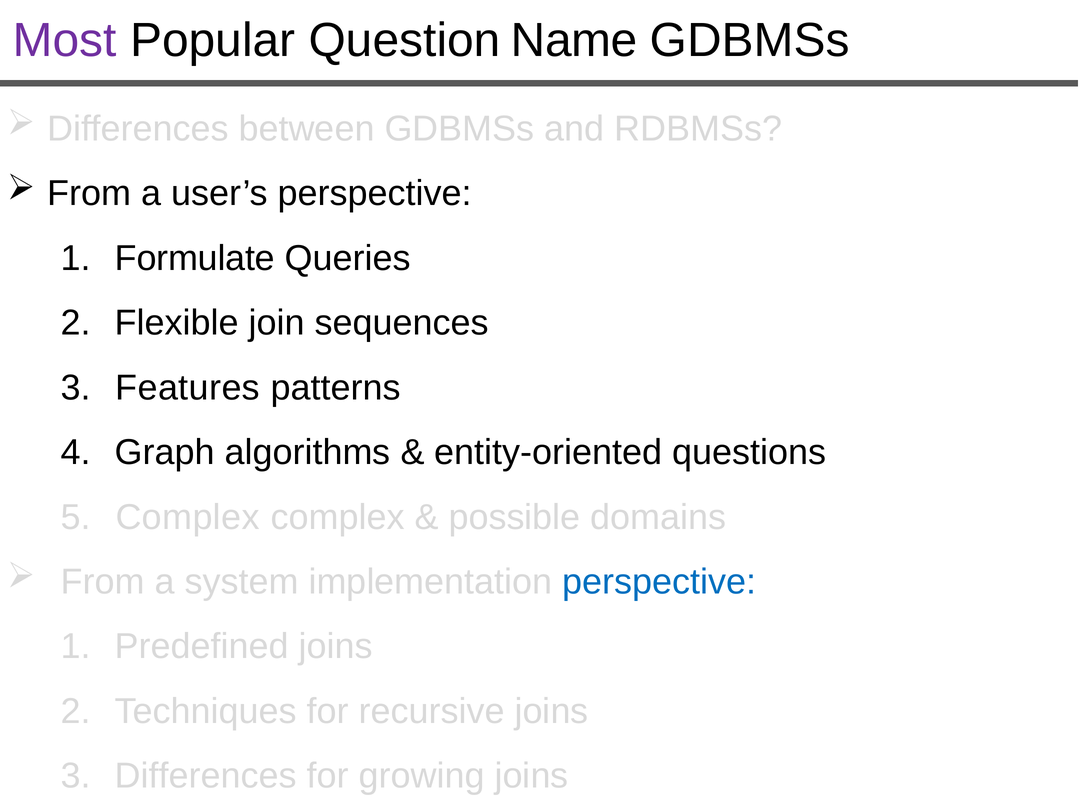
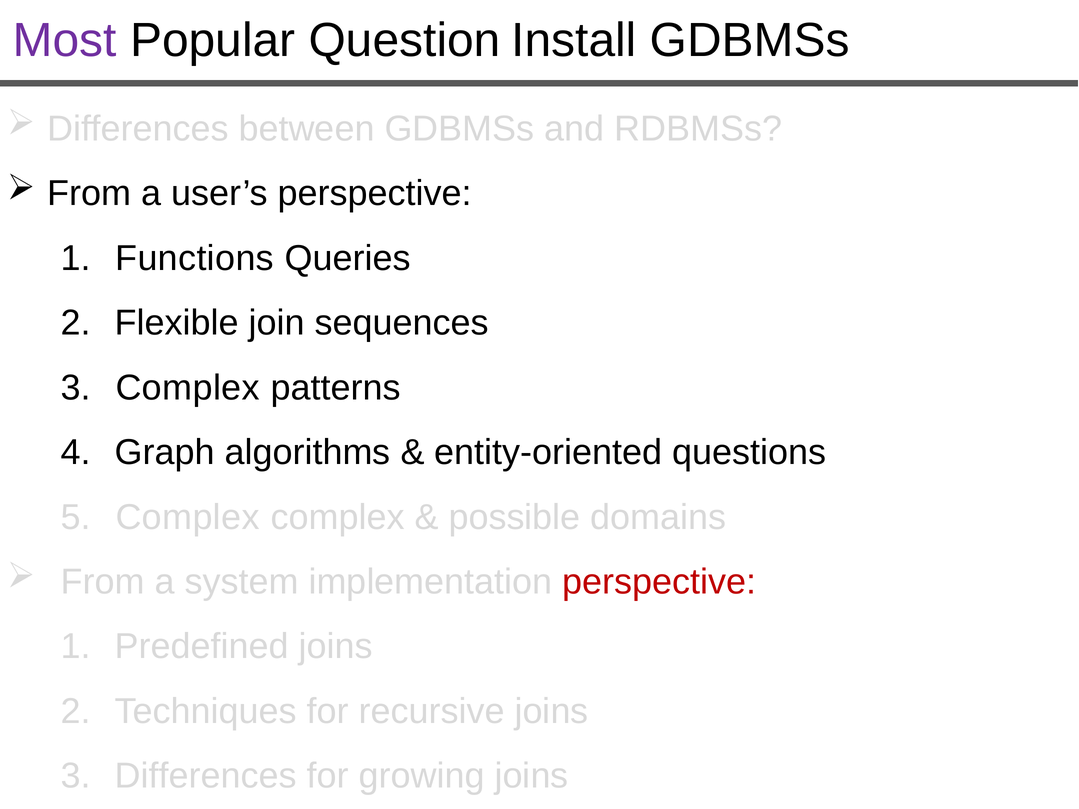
Name: Name -> Install (574, 40)
Formulate: Formulate -> Functions (195, 258)
Features: Features -> Complex (188, 388)
perspective colour: blue -> red (659, 582)
